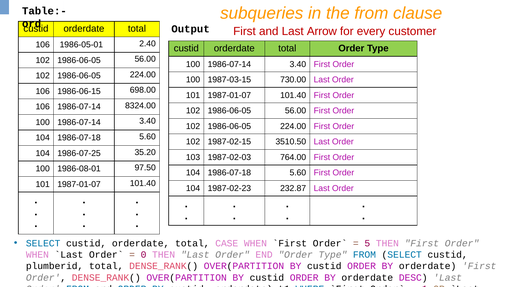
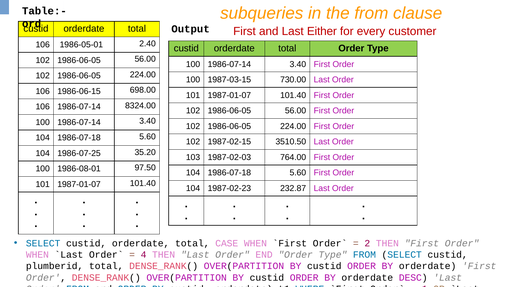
Arrow: Arrow -> Either (322, 31)
5: 5 -> 2 (367, 243)
0: 0 -> 4 (144, 255)
